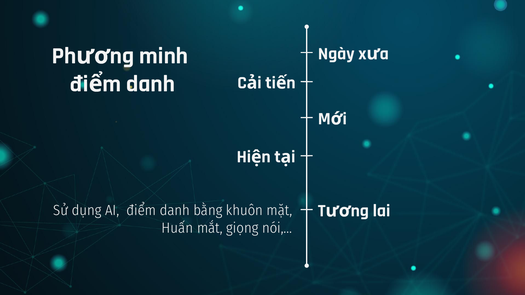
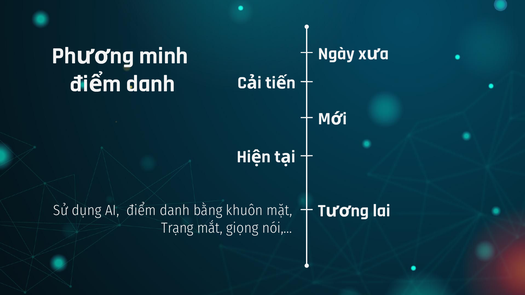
Huấn: Huấn -> Trạng (177, 228)
